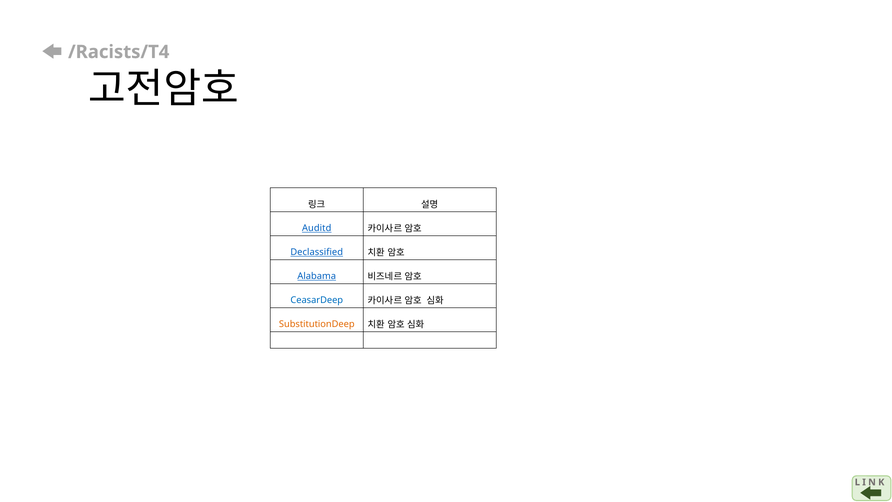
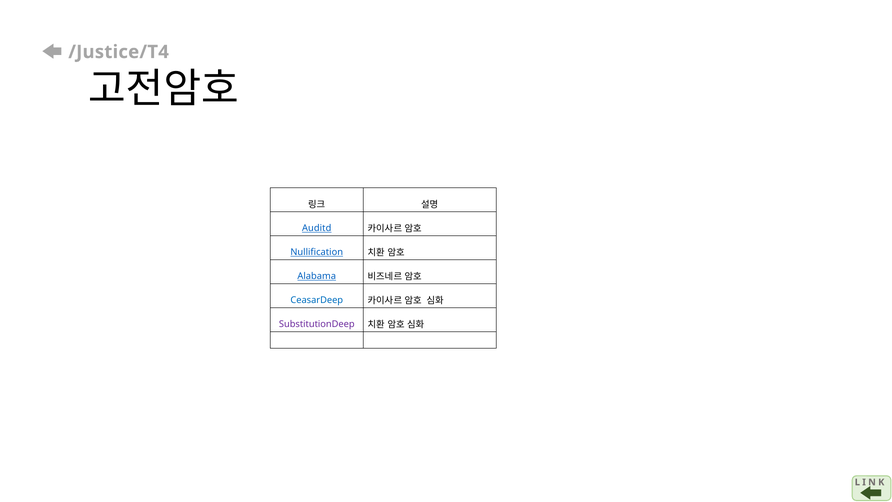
/Racists/T4: /Racists/T4 -> /Justice/T4 (119, 52)
Declassified: Declassified -> Nullification (317, 252)
SubstitutionDeep colour: orange -> purple (317, 324)
